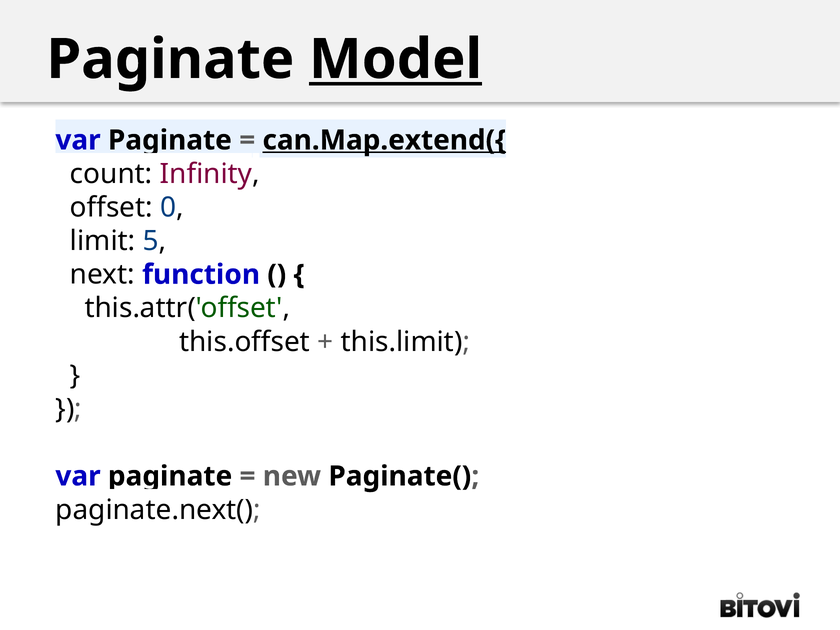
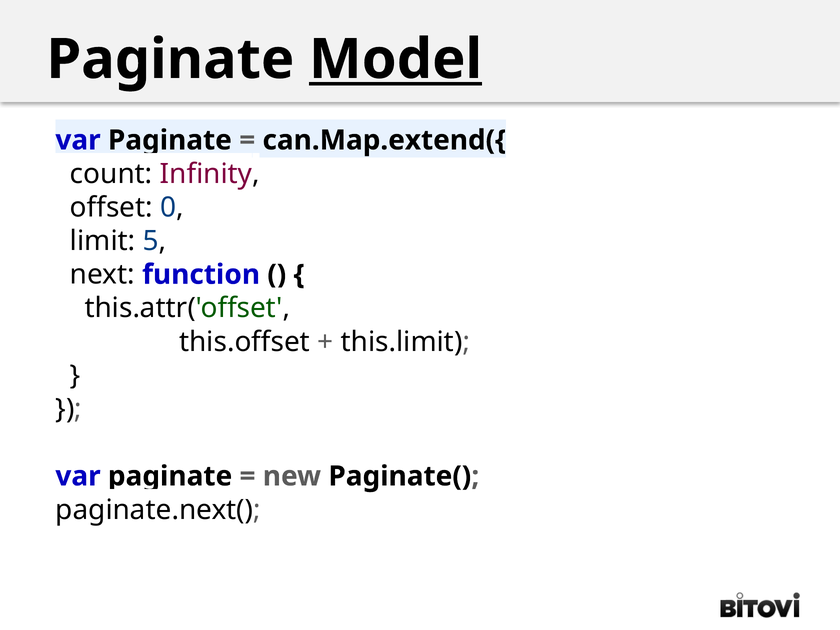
can.Map.extend({ underline: present -> none (384, 140)
